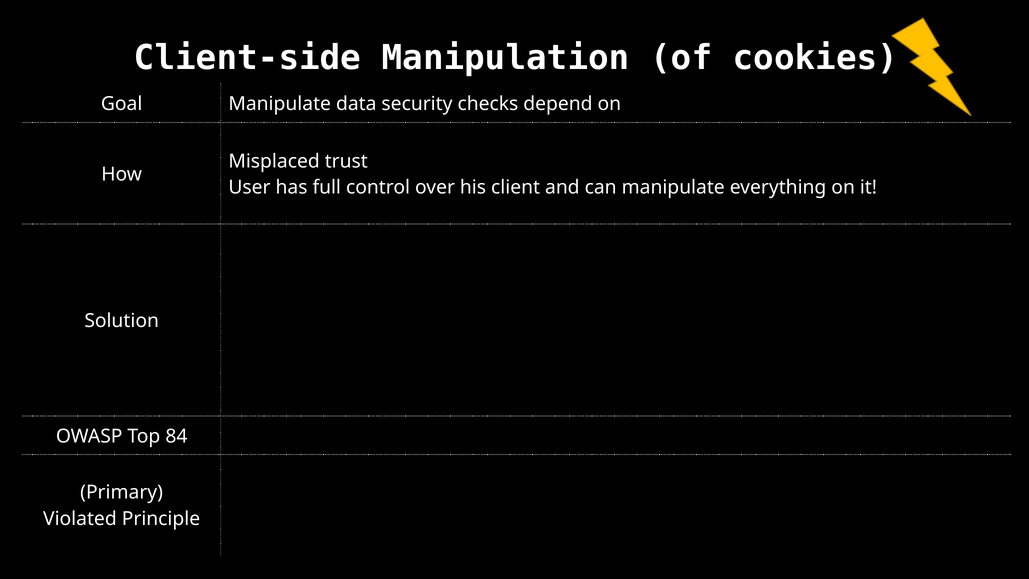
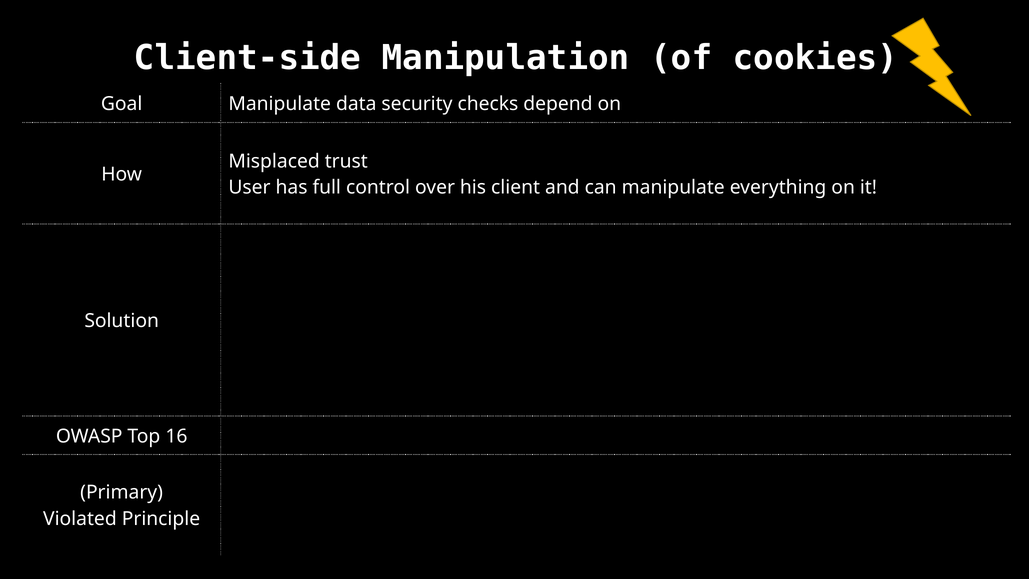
84: 84 -> 16 (176, 436)
